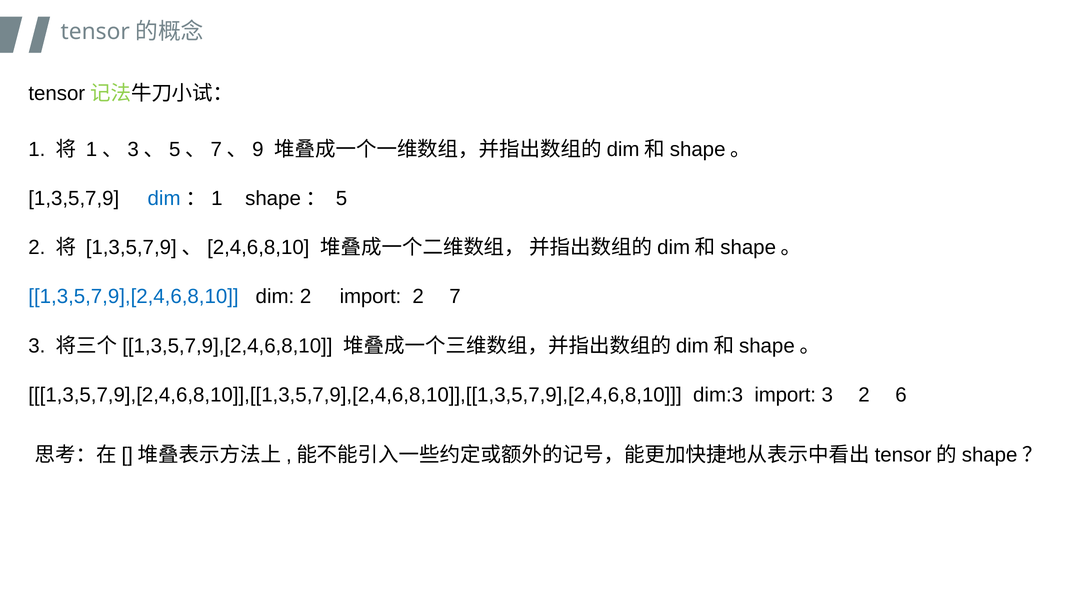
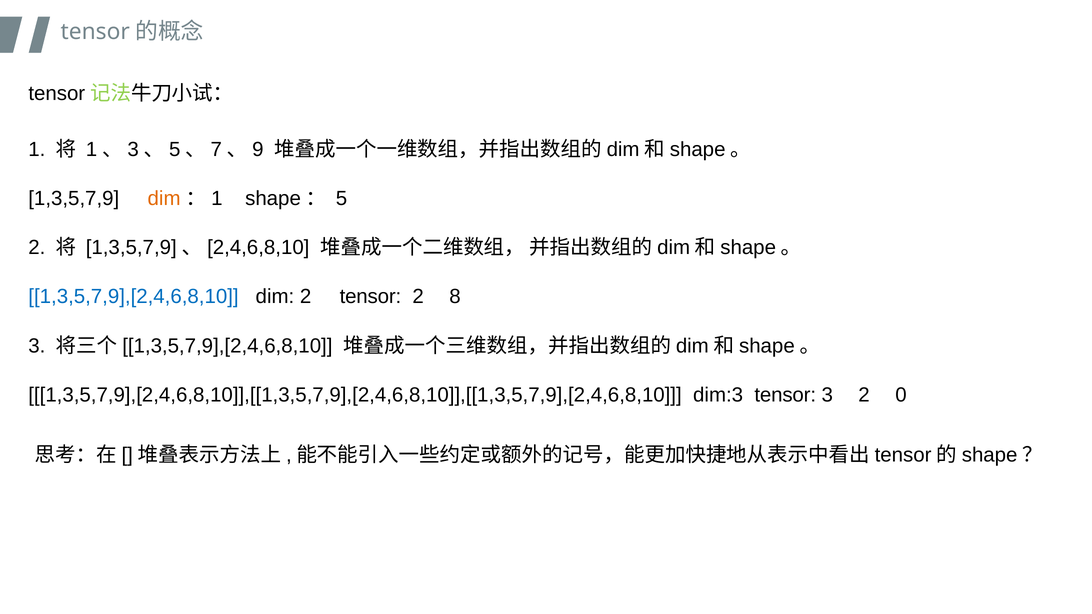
dim colour: blue -> orange (164, 199)
2 import: import -> tensor (370, 297)
7: 7 -> 8 (455, 297)
dim:3 import: import -> tensor (785, 395)
6: 6 -> 0 (901, 395)
